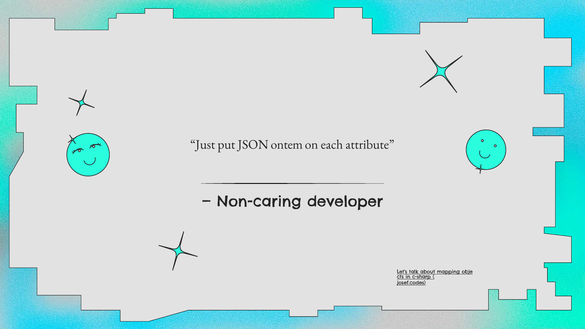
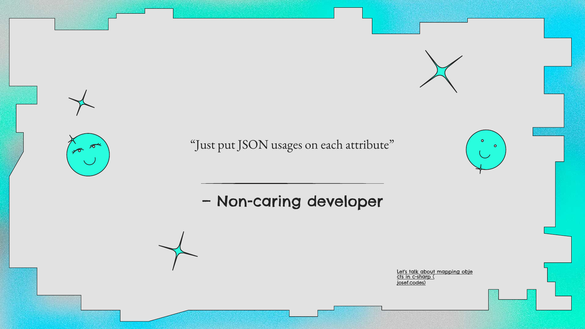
ontem: ontem -> usages (287, 145)
